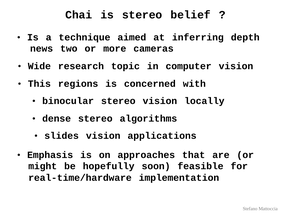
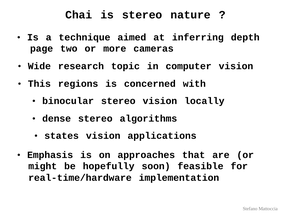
belief: belief -> nature (191, 15)
news: news -> page (42, 48)
slides: slides -> states (62, 135)
